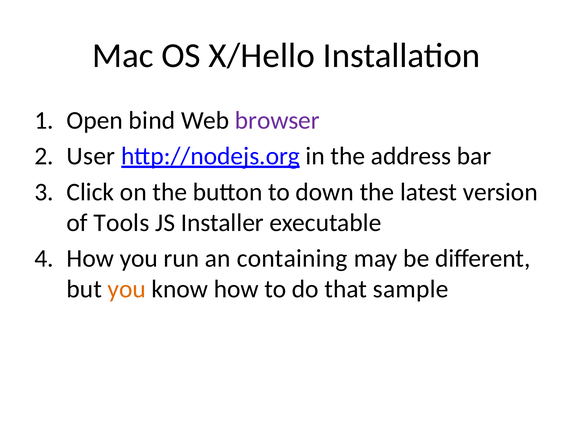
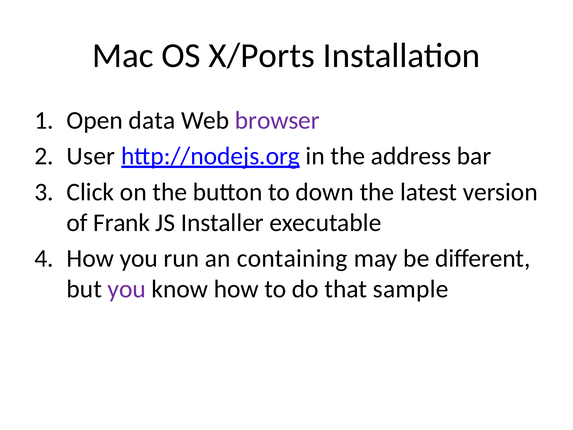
X/Hello: X/Hello -> X/Ports (262, 55)
bind: bind -> data (152, 120)
Tools: Tools -> Frank (122, 223)
you colour: orange -> purple (127, 289)
